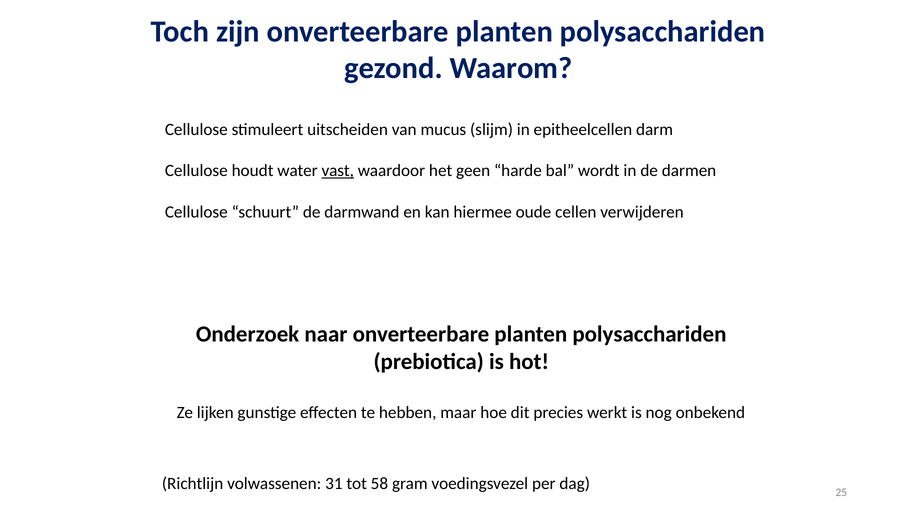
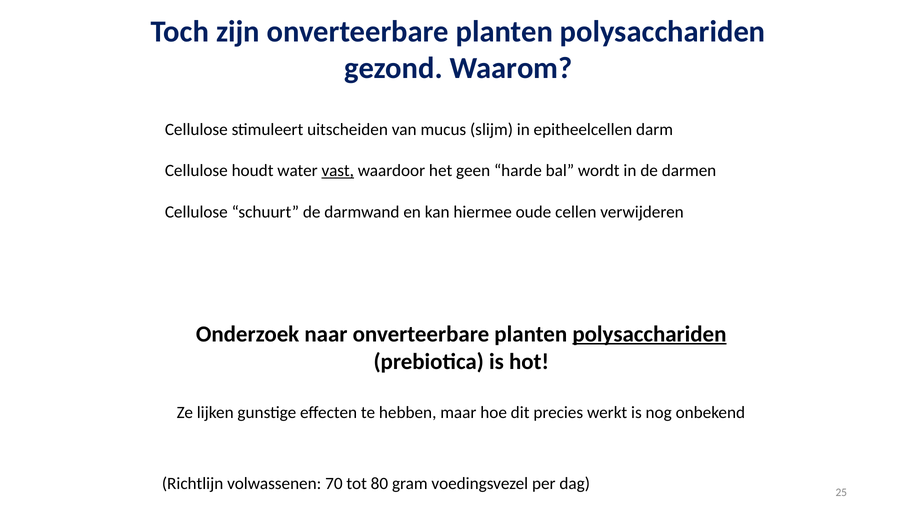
polysacchariden underline: none -> present (649, 334)
31: 31 -> 70 (334, 483)
58: 58 -> 80 (379, 483)
